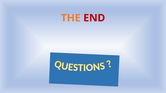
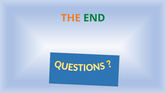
END colour: red -> green (94, 18)
